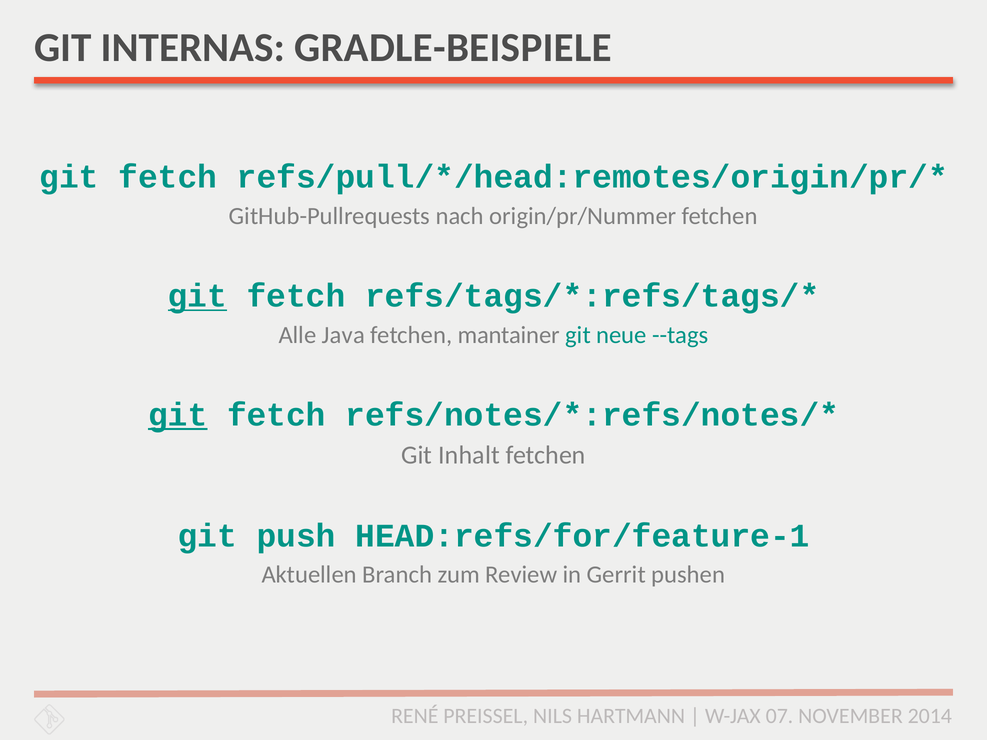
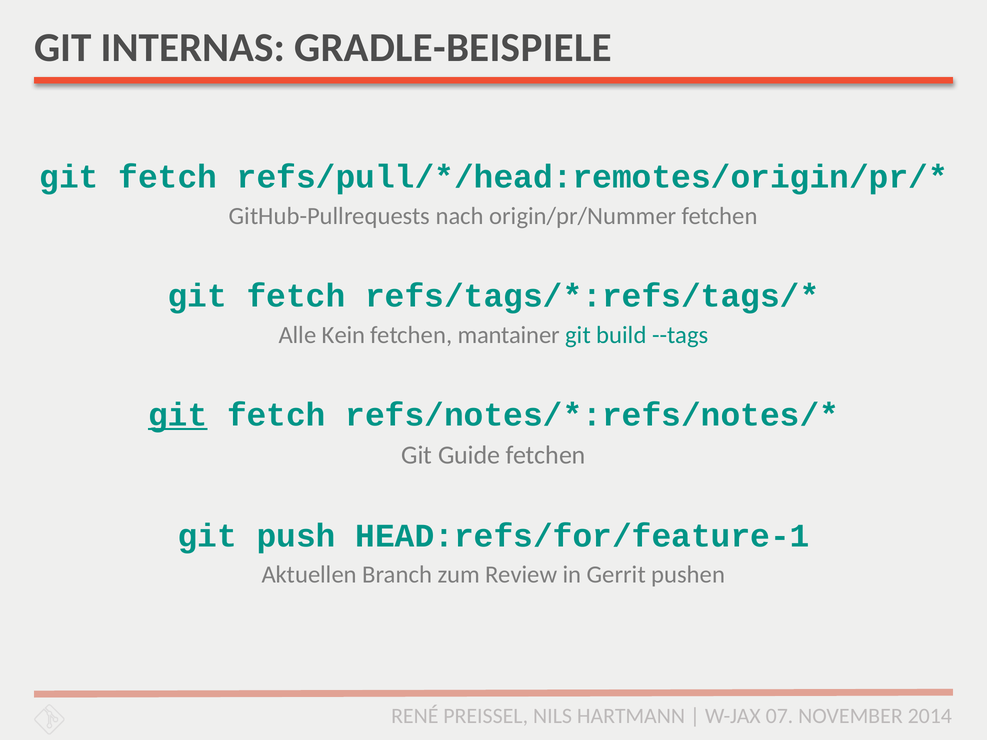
git underline: present -> none (197, 296)
Java: Java -> Kein (344, 335)
neue: neue -> build (621, 335)
Inhalt: Inhalt -> Guide (469, 455)
